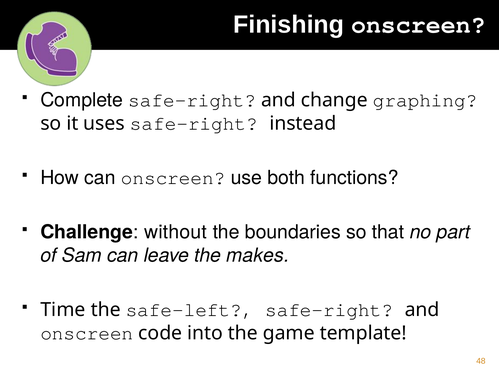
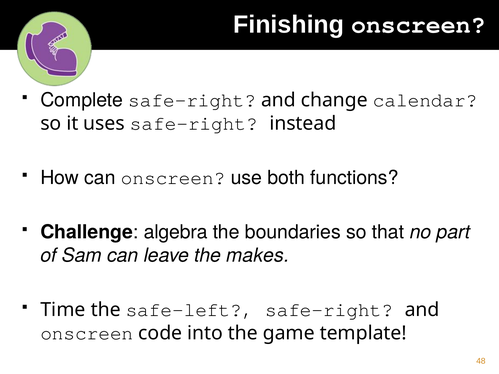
graphing: graphing -> calendar (425, 100)
without: without -> algebra (176, 232)
